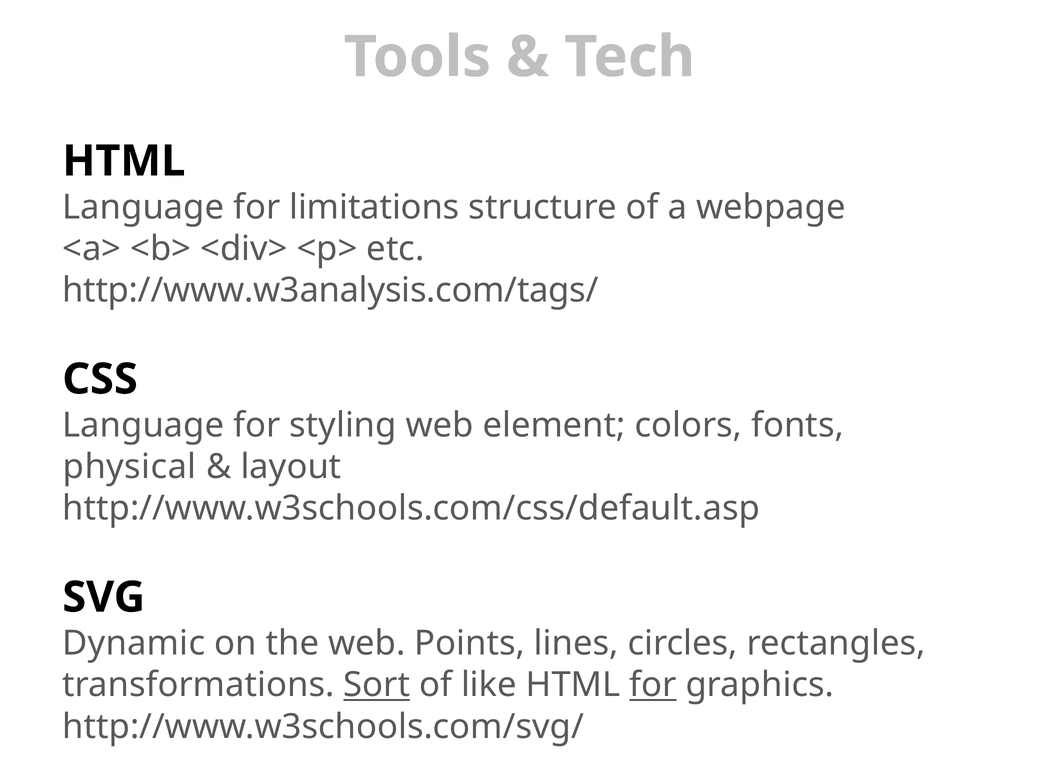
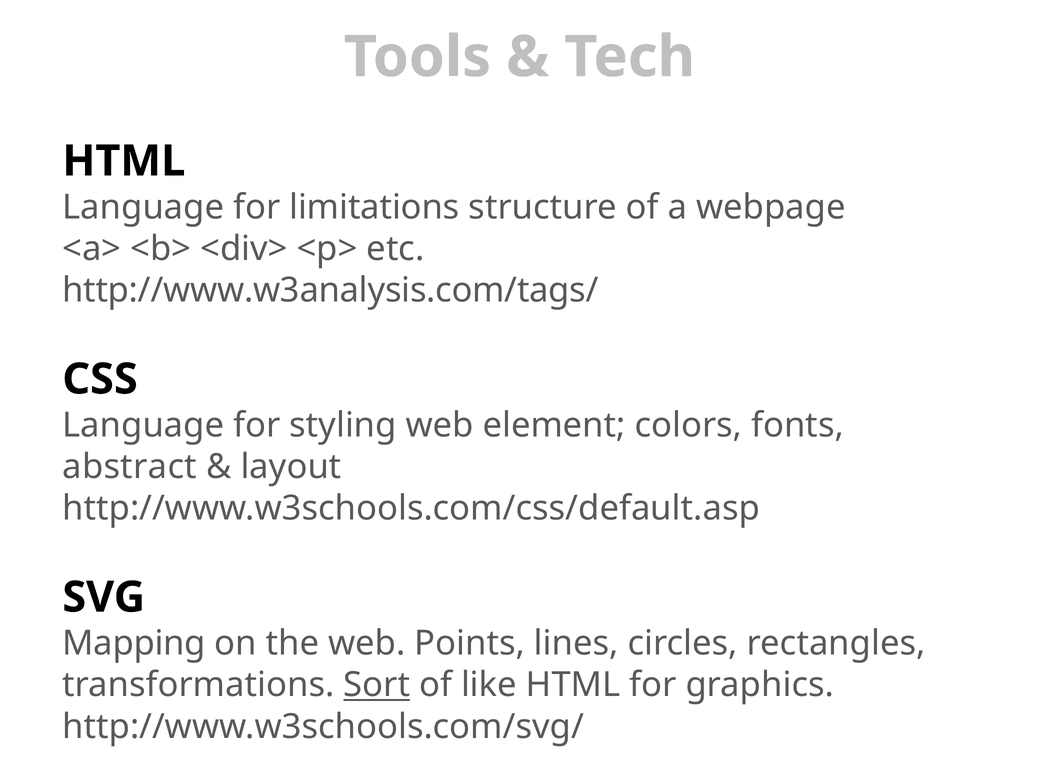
physical: physical -> abstract (130, 467)
Dynamic: Dynamic -> Mapping (134, 644)
for underline: present -> none (653, 685)
